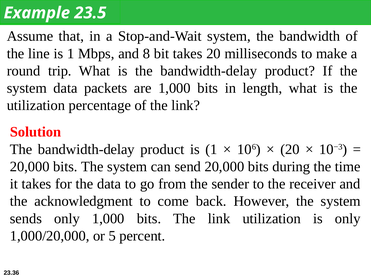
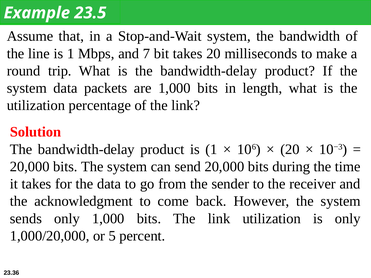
8: 8 -> 7 (146, 54)
